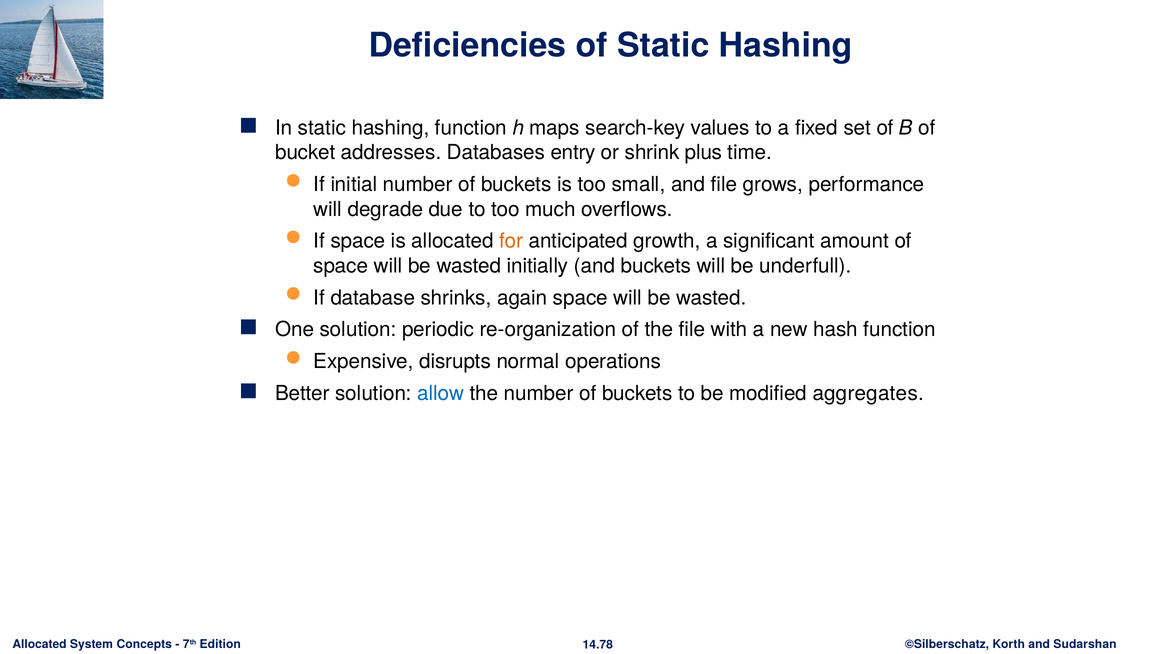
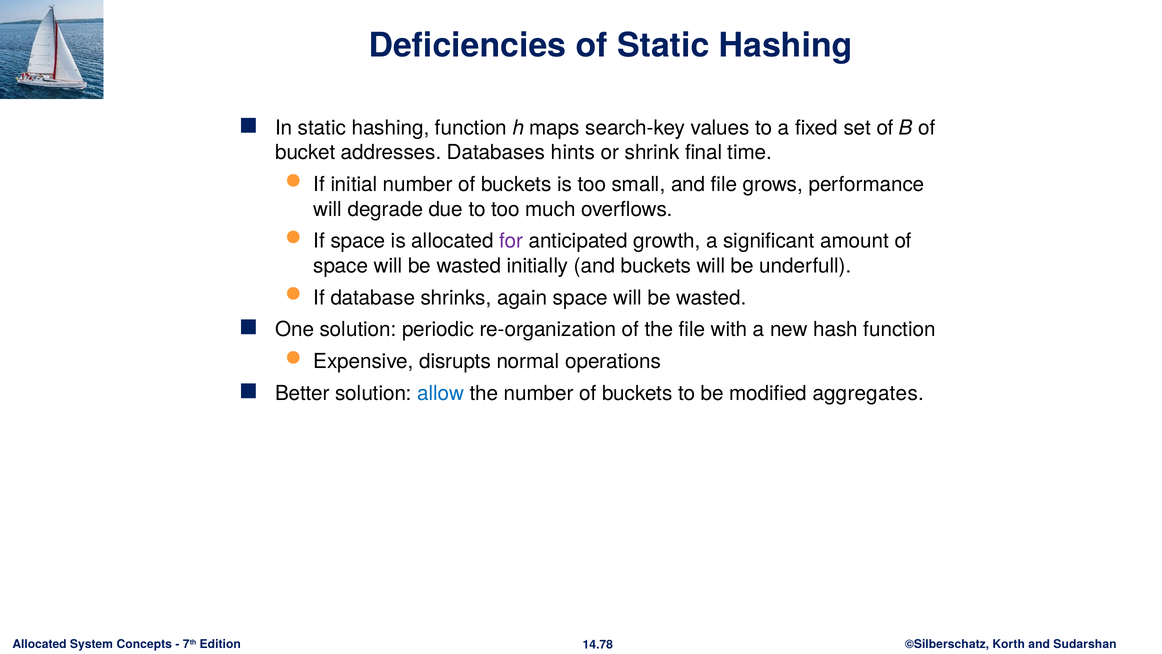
entry: entry -> hints (573, 152)
plus: plus -> final (704, 152)
for colour: orange -> purple (511, 241)
